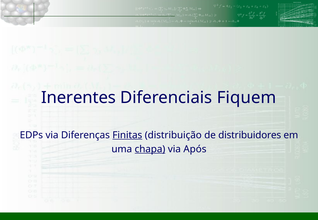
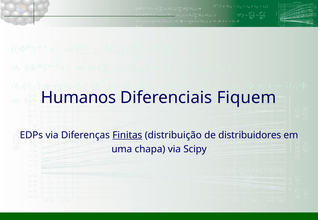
Inerentes: Inerentes -> Humanos (79, 98)
chapa underline: present -> none (150, 149)
Após: Após -> Scipy (195, 149)
